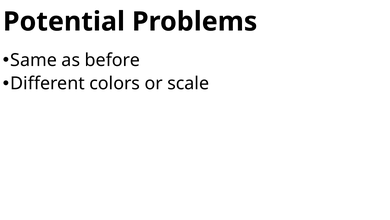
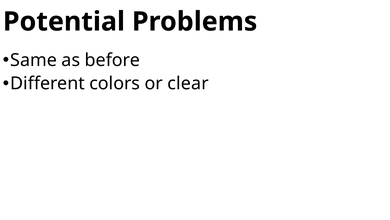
scale: scale -> clear (188, 83)
